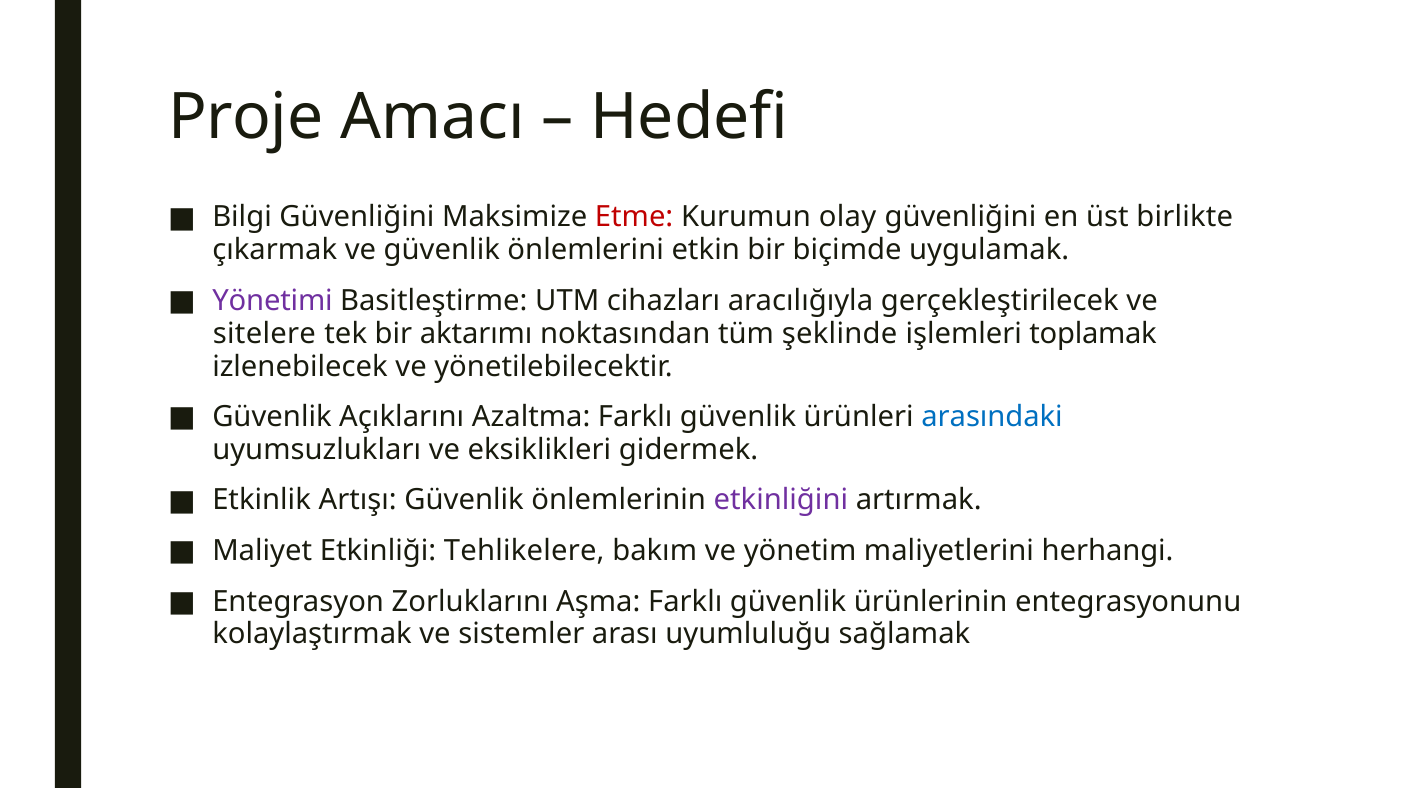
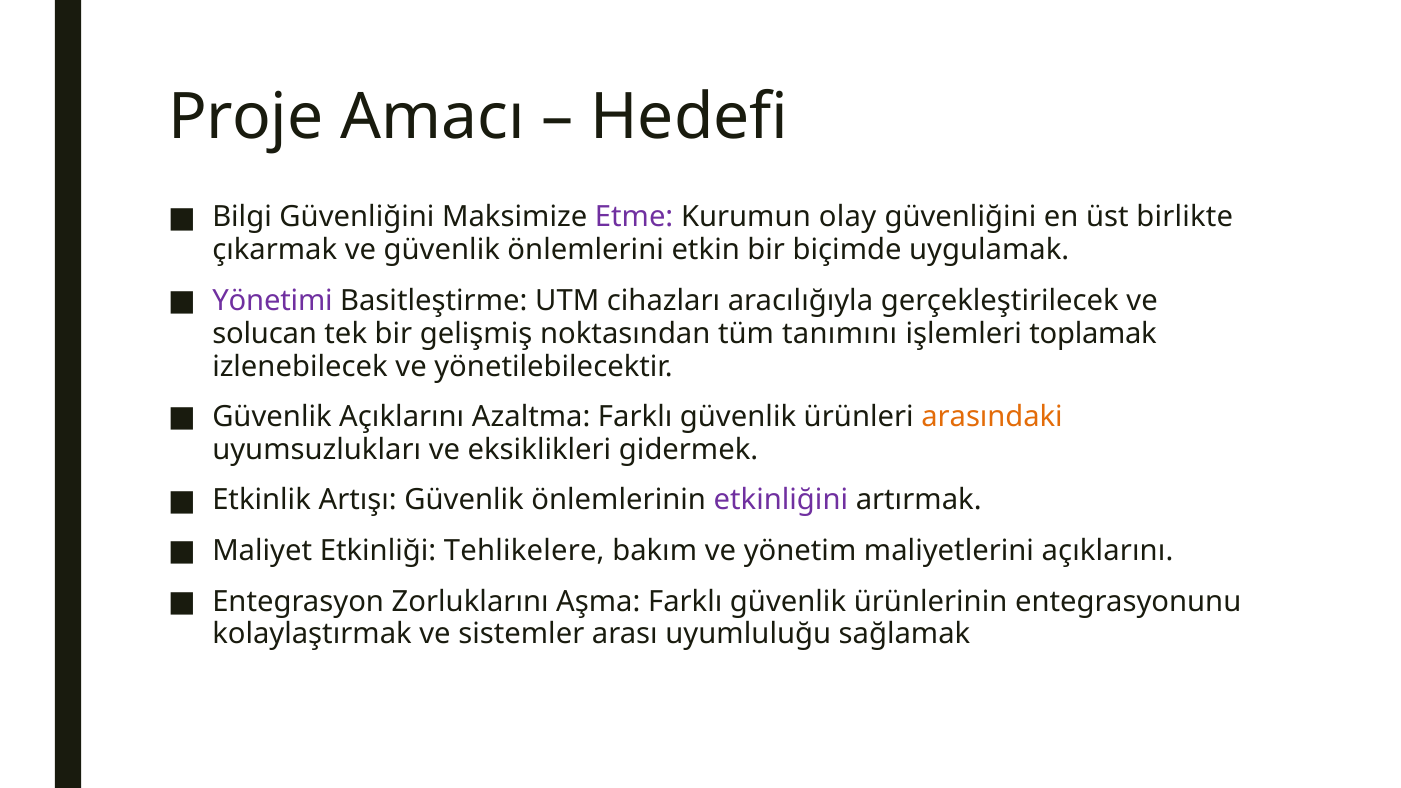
Etme colour: red -> purple (634, 217)
sitelere: sitelere -> solucan (265, 333)
aktarımı: aktarımı -> gelişmiş (476, 333)
şeklinde: şeklinde -> tanımını (840, 333)
arasındaki colour: blue -> orange (992, 417)
maliyetlerini herhangi: herhangi -> açıklarını (1108, 551)
